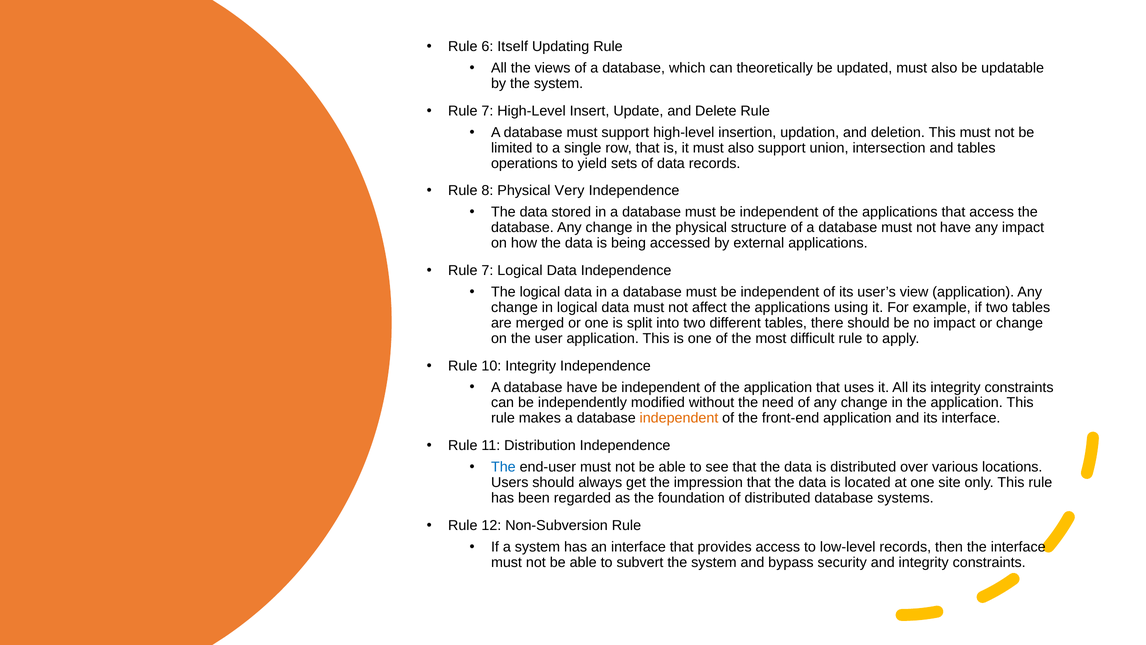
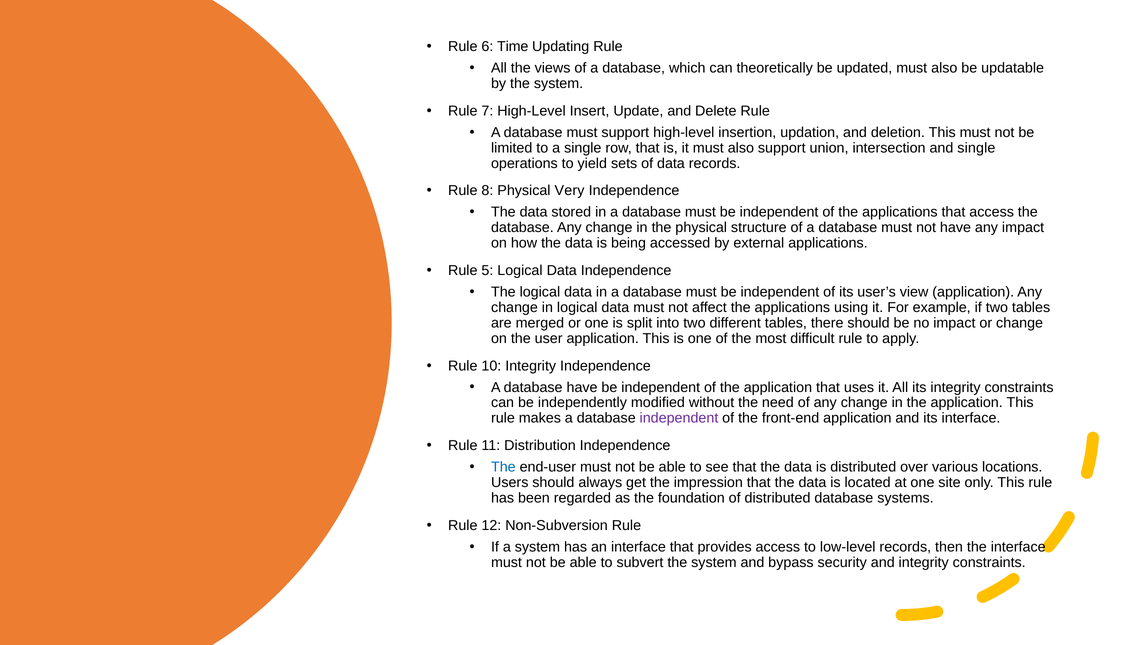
Itself: Itself -> Time (513, 47)
and tables: tables -> single (976, 148)
7: 7 -> 5 (487, 270)
independent colour: orange -> purple (679, 418)
